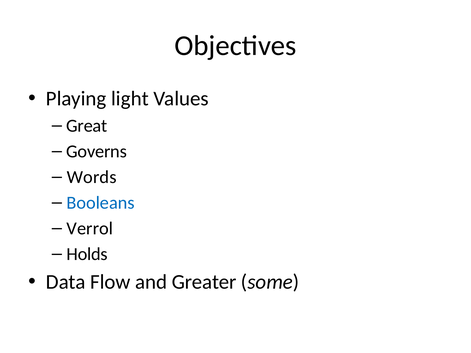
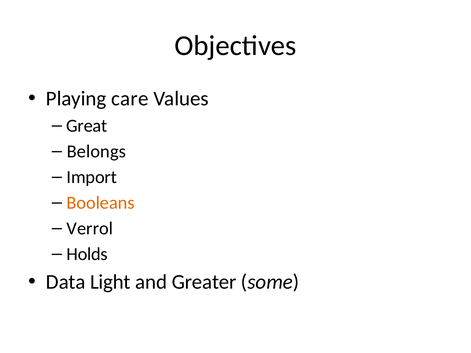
light: light -> care (130, 99)
Governs: Governs -> Belongs (96, 152)
Words: Words -> Import (92, 177)
Booleans colour: blue -> orange (101, 203)
Flow: Flow -> Light (110, 282)
